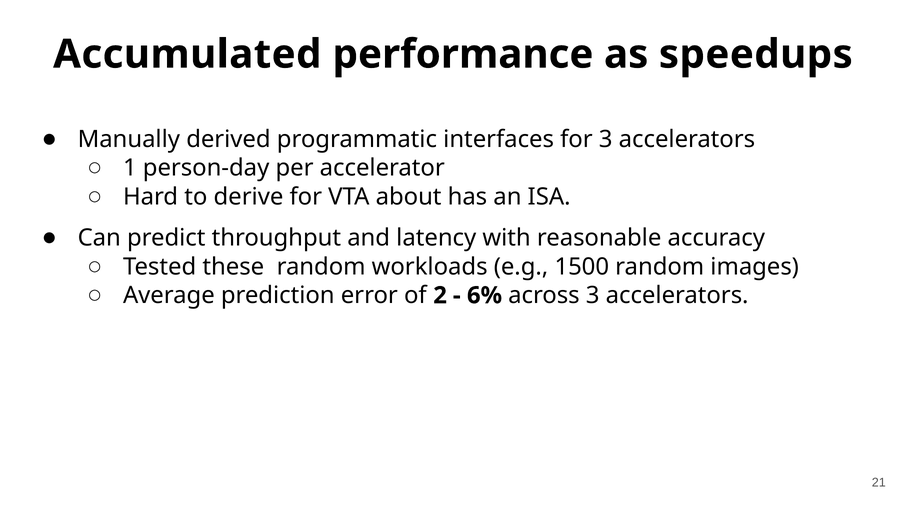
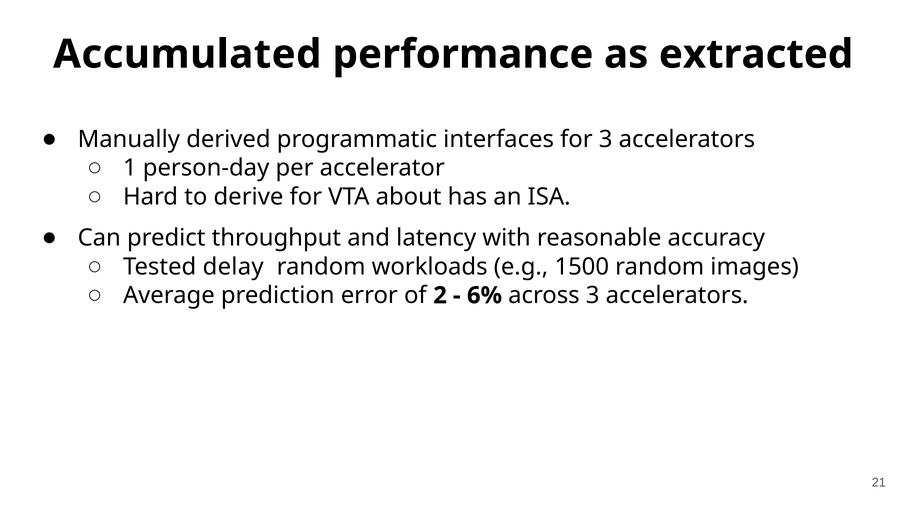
speedups: speedups -> extracted (756, 54)
these: these -> delay (233, 267)
